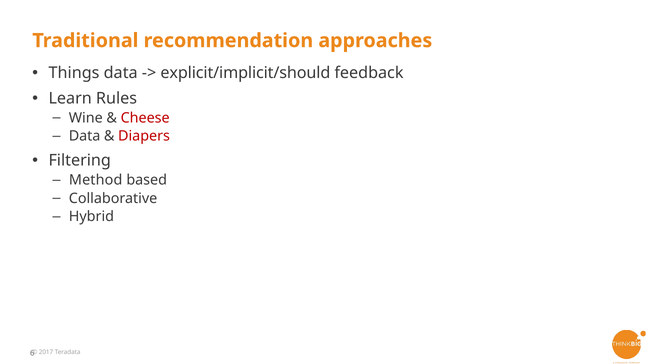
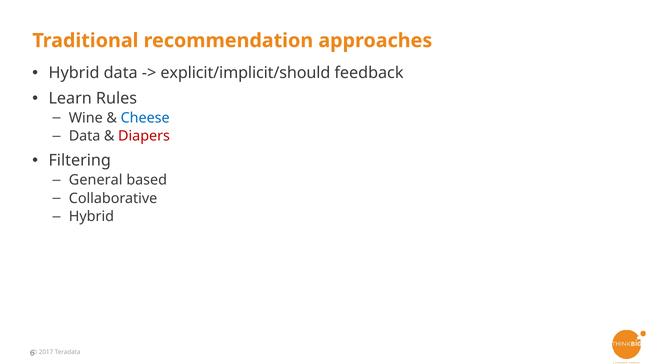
Things: Things -> Hybrid (74, 73)
Cheese colour: red -> blue (145, 118)
Method: Method -> General (96, 180)
